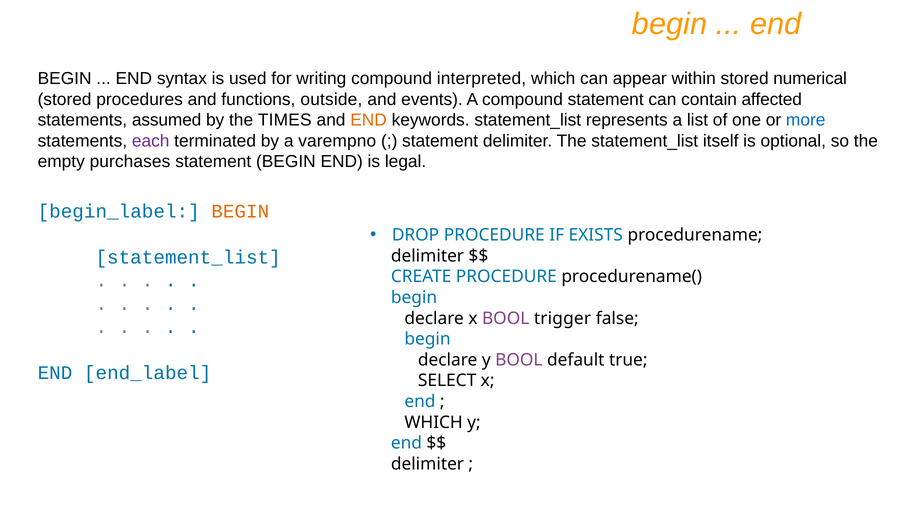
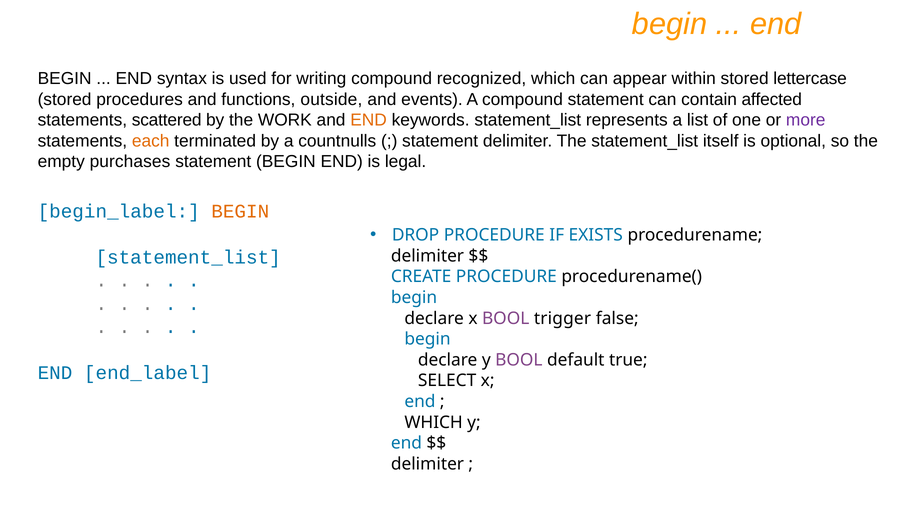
interpreted: interpreted -> recognized (482, 79)
numerical: numerical -> lettercase (810, 79)
assumed: assumed -> scattered (167, 120)
TIMES: TIMES -> WORK (285, 120)
more colour: blue -> purple (806, 120)
each colour: purple -> orange (151, 141)
varempno: varempno -> countnulls (337, 141)
